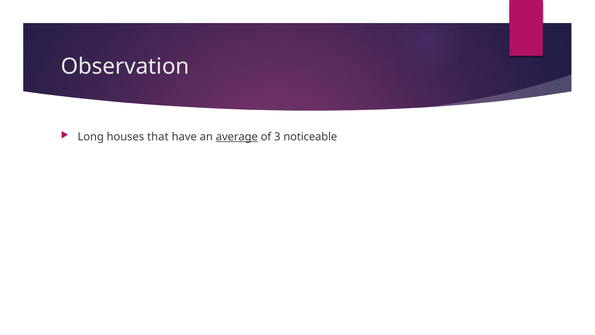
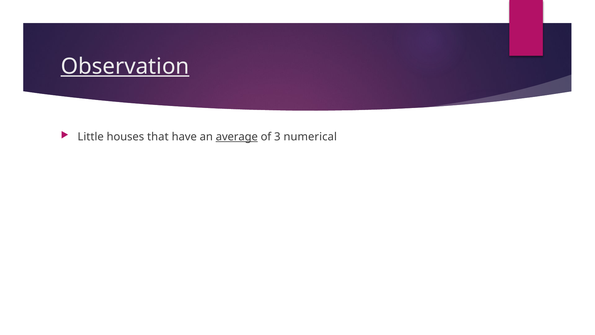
Observation underline: none -> present (125, 66)
Long: Long -> Little (91, 137)
noticeable: noticeable -> numerical (310, 137)
